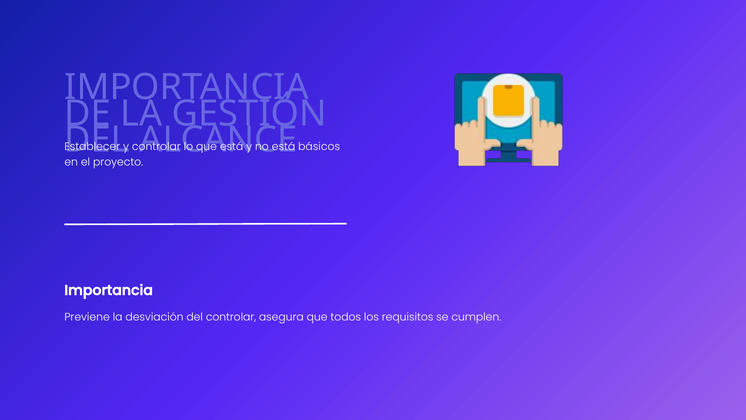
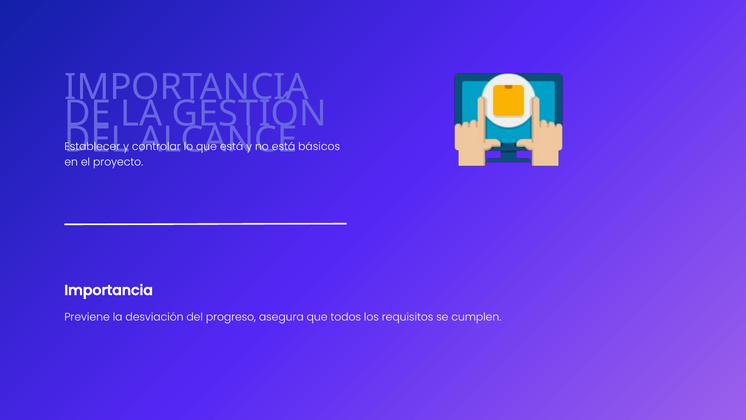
del controlar: controlar -> progreso (231, 317)
